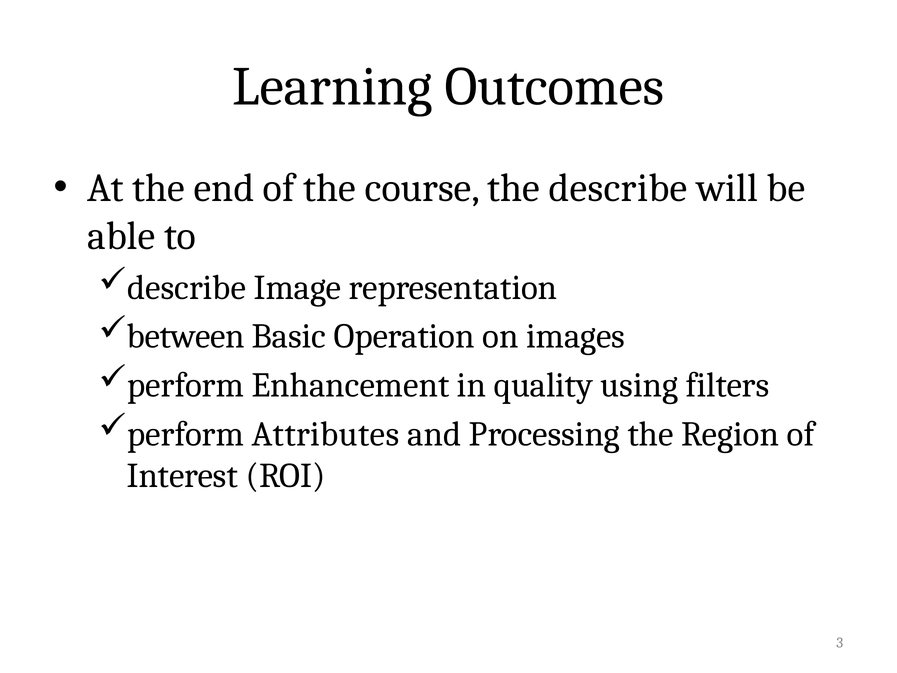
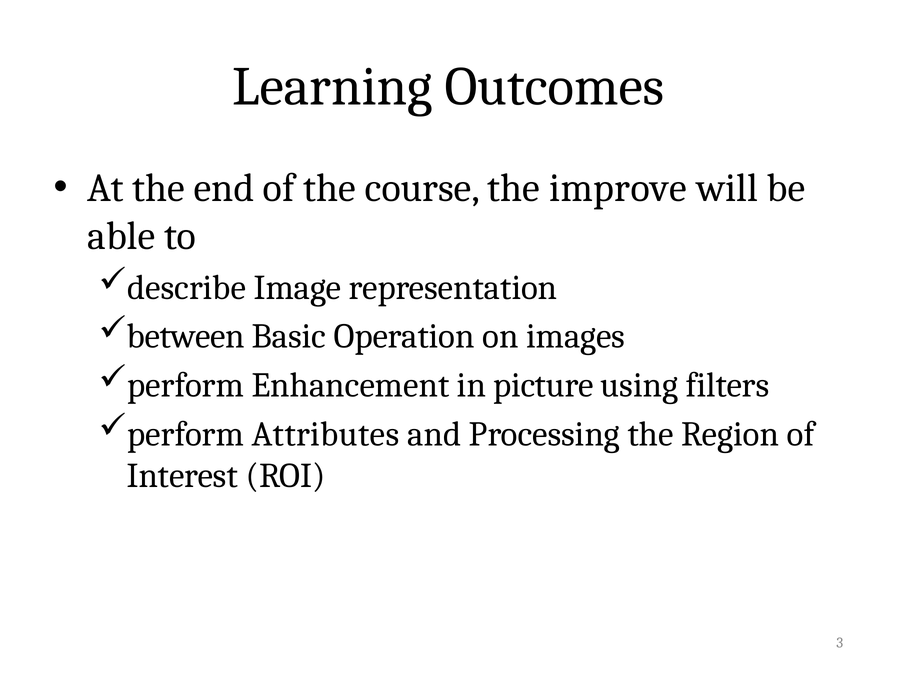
the describe: describe -> improve (618, 188)
quality: quality -> picture (543, 385)
